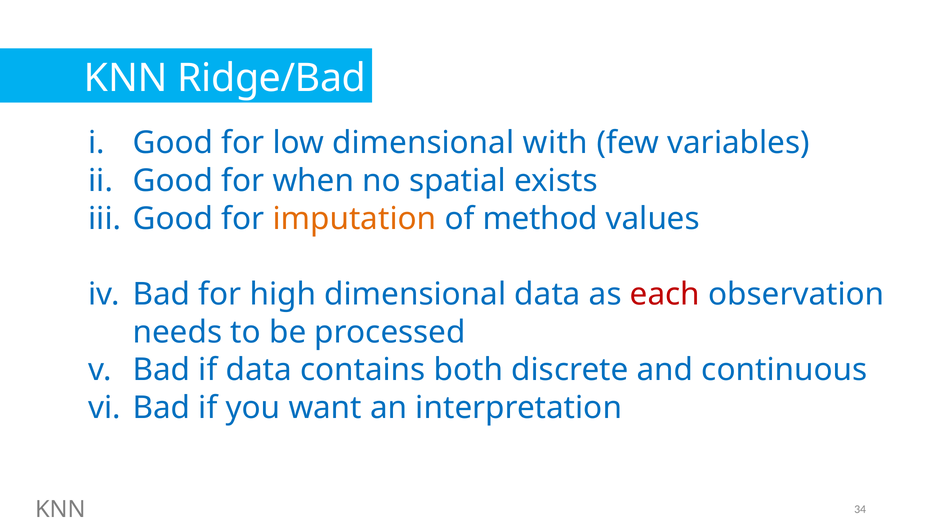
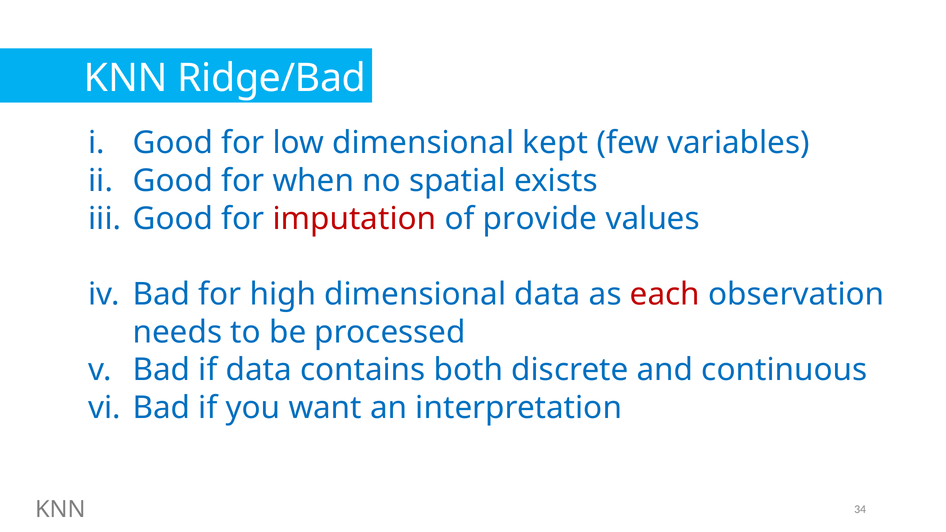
with: with -> kept (555, 143)
imputation colour: orange -> red (354, 219)
method: method -> provide (540, 219)
